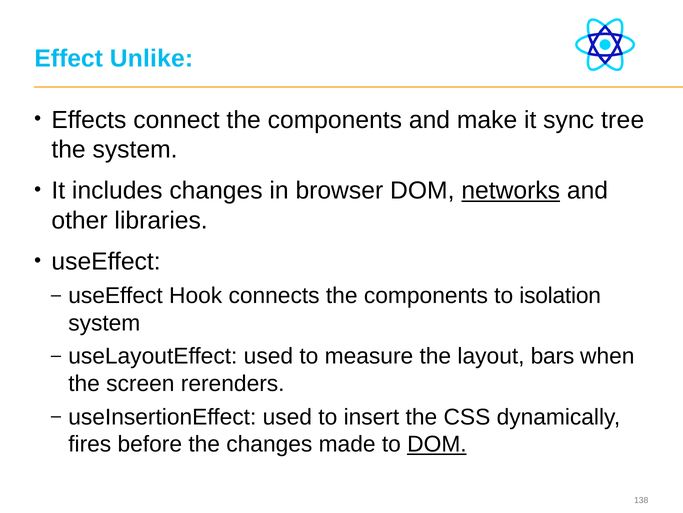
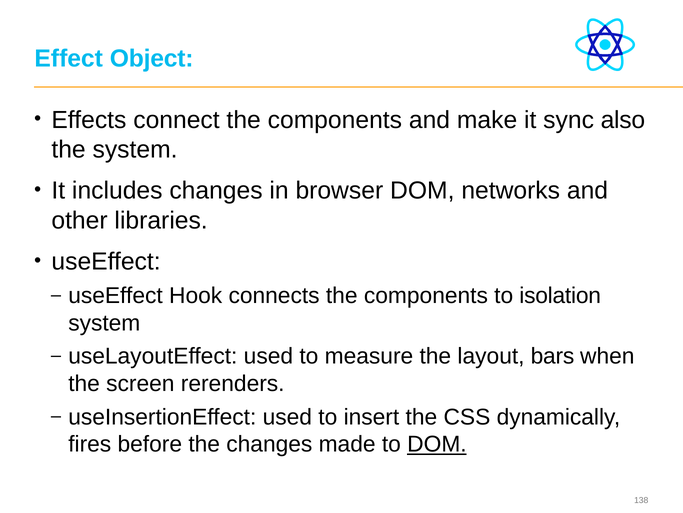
Unlike: Unlike -> Object (152, 58)
tree: tree -> also (623, 120)
networks underline: present -> none (511, 190)
